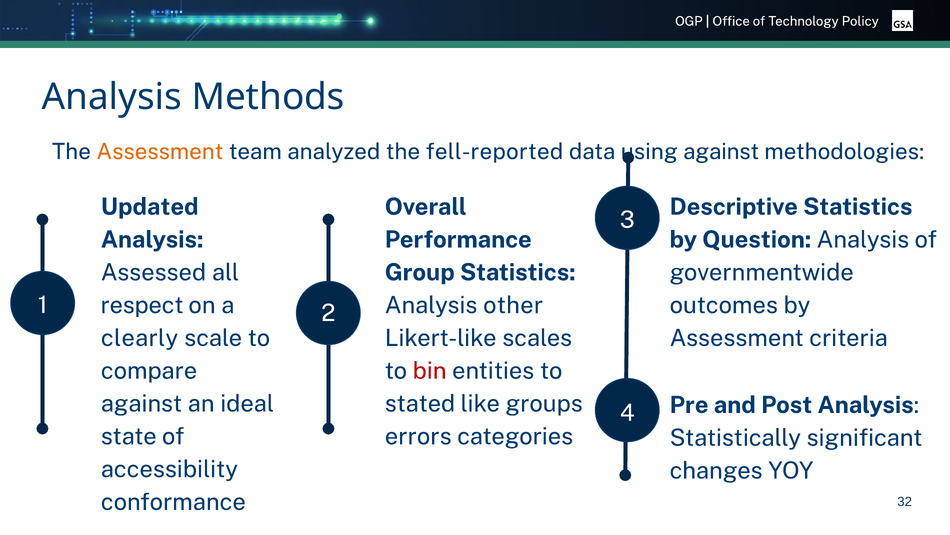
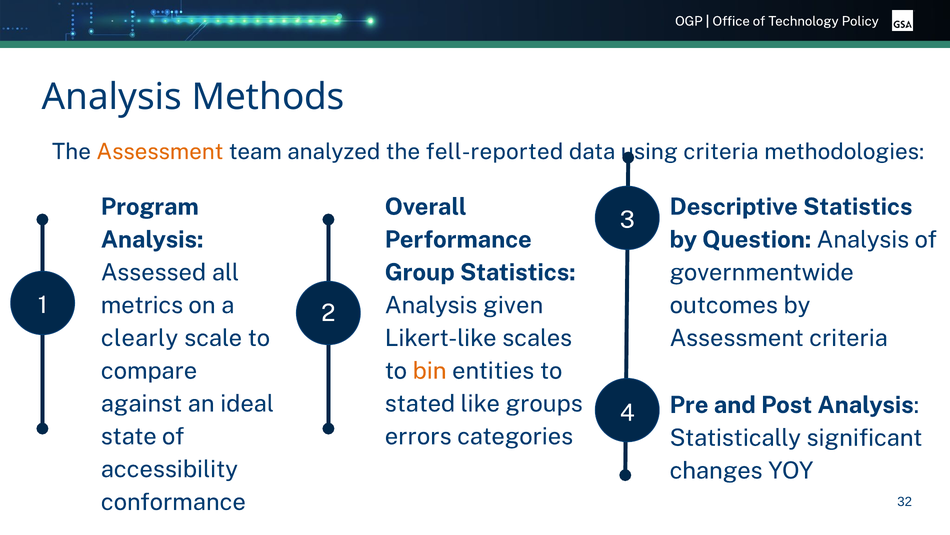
against: against -> criteria (721, 152)
Updated: Updated -> Program (150, 207)
respect: respect -> metrics (142, 305)
other: other -> given (513, 305)
bin colour: red -> orange (430, 370)
